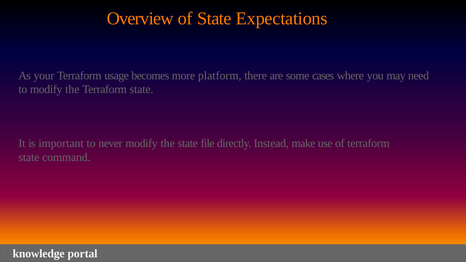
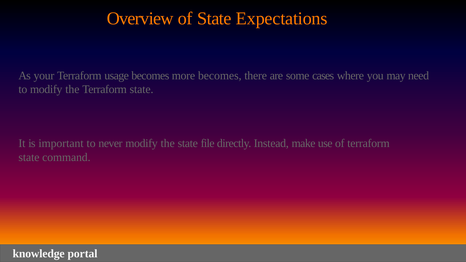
more platform: platform -> becomes (220, 76)
